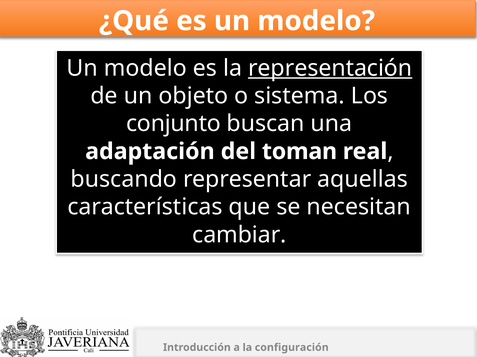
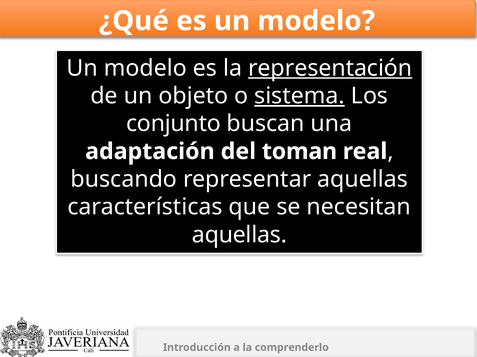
sistema underline: none -> present (300, 96)
cambiar: cambiar -> aquellas (239, 235)
configuración: configuración -> comprenderlo (292, 348)
